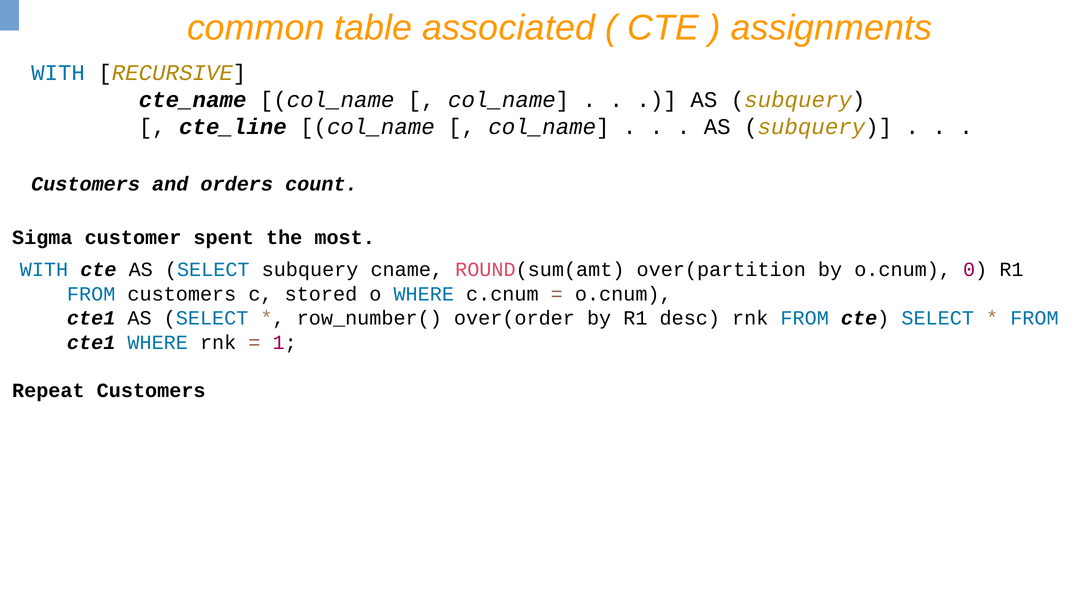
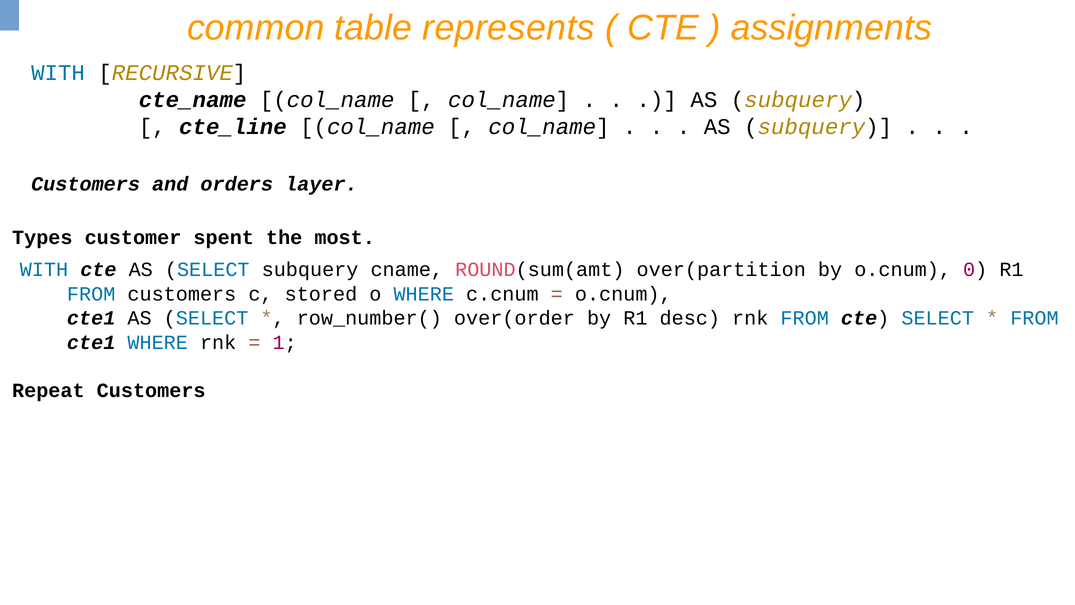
associated: associated -> represents (509, 28)
count: count -> layer (321, 184)
Sigma: Sigma -> Types (42, 237)
